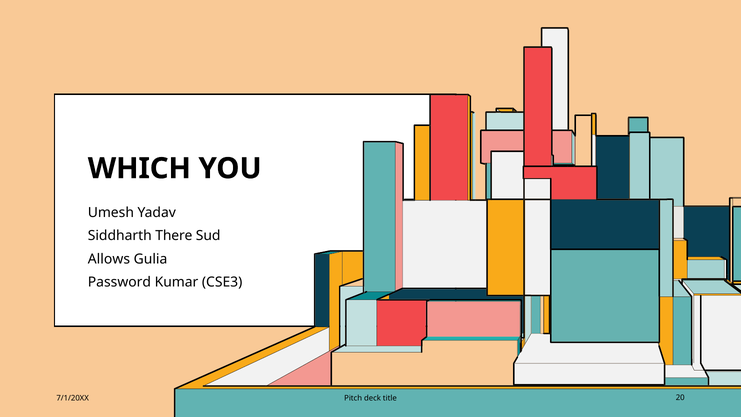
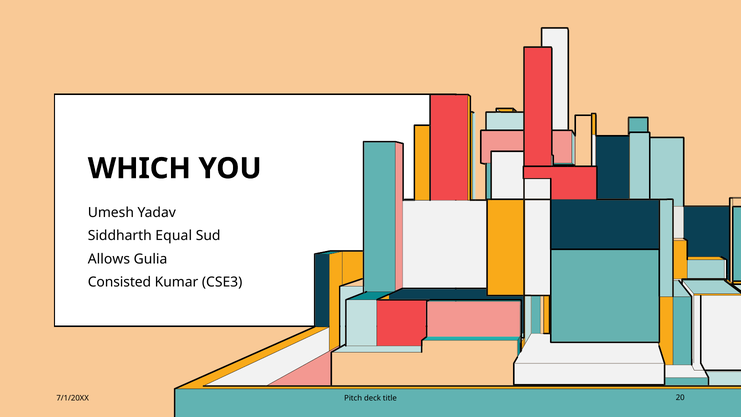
There: There -> Equal (174, 236)
Password: Password -> Consisted (119, 282)
